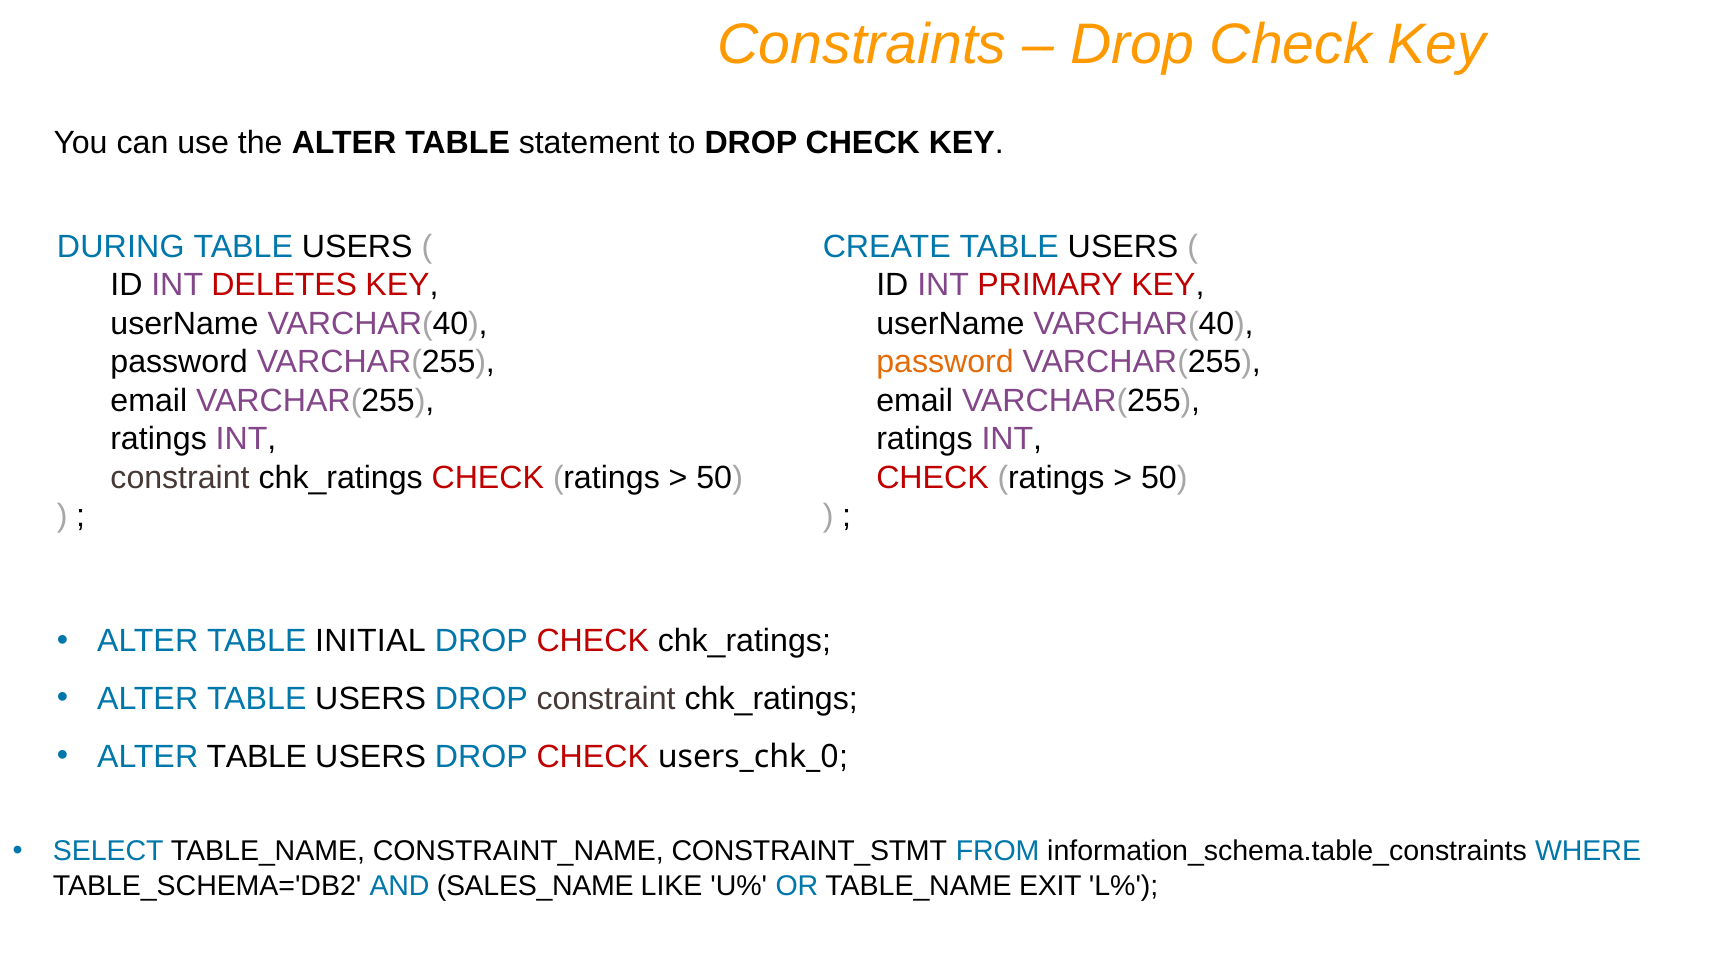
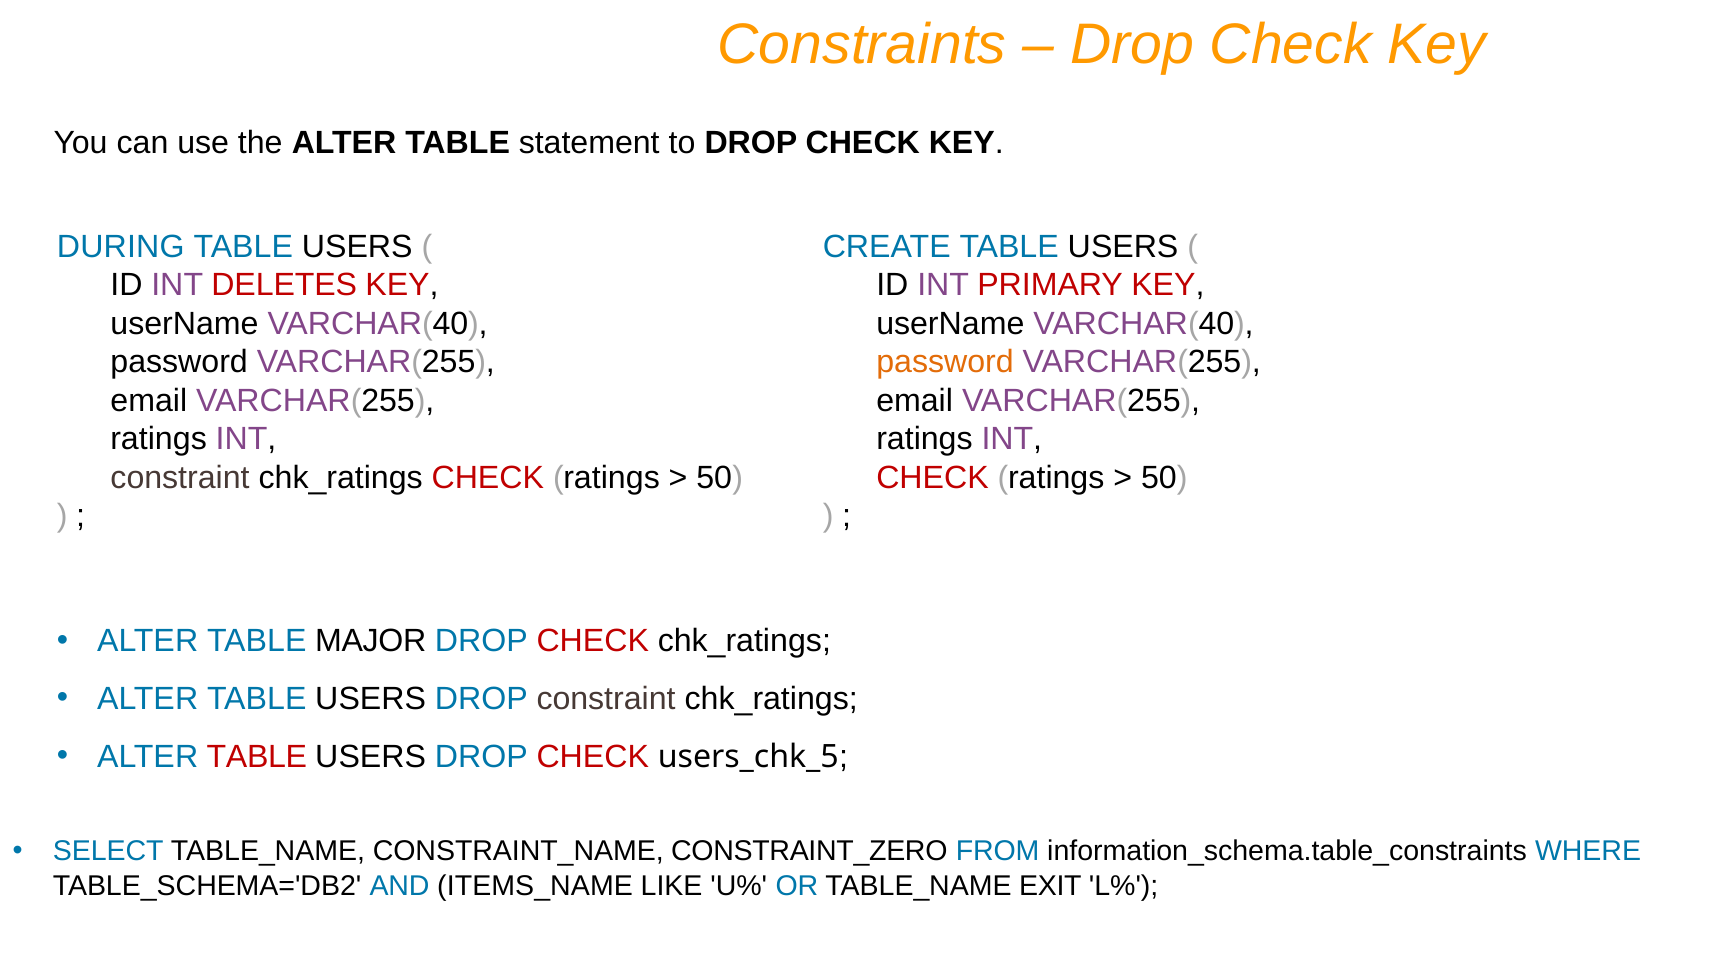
INITIAL: INITIAL -> MAJOR (371, 641)
TABLE colour: black -> red (257, 757)
users_chk_0: users_chk_0 -> users_chk_5 (748, 757)
CONSTRAINT_STMT: CONSTRAINT_STMT -> CONSTRAINT_ZERO (809, 852)
SALES_NAME: SALES_NAME -> ITEMS_NAME (535, 886)
